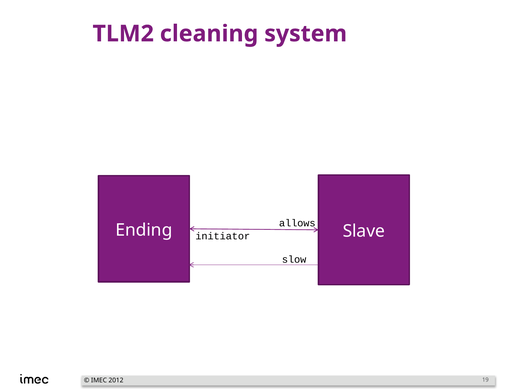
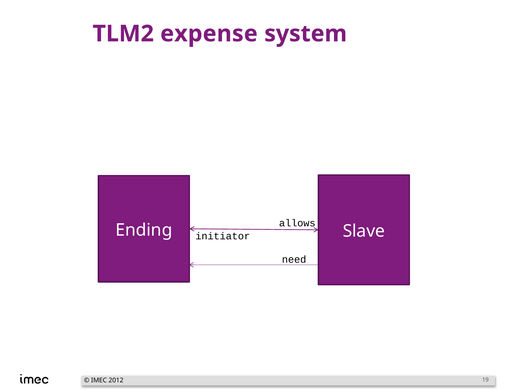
cleaning: cleaning -> expense (209, 34)
slow: slow -> need (294, 259)
